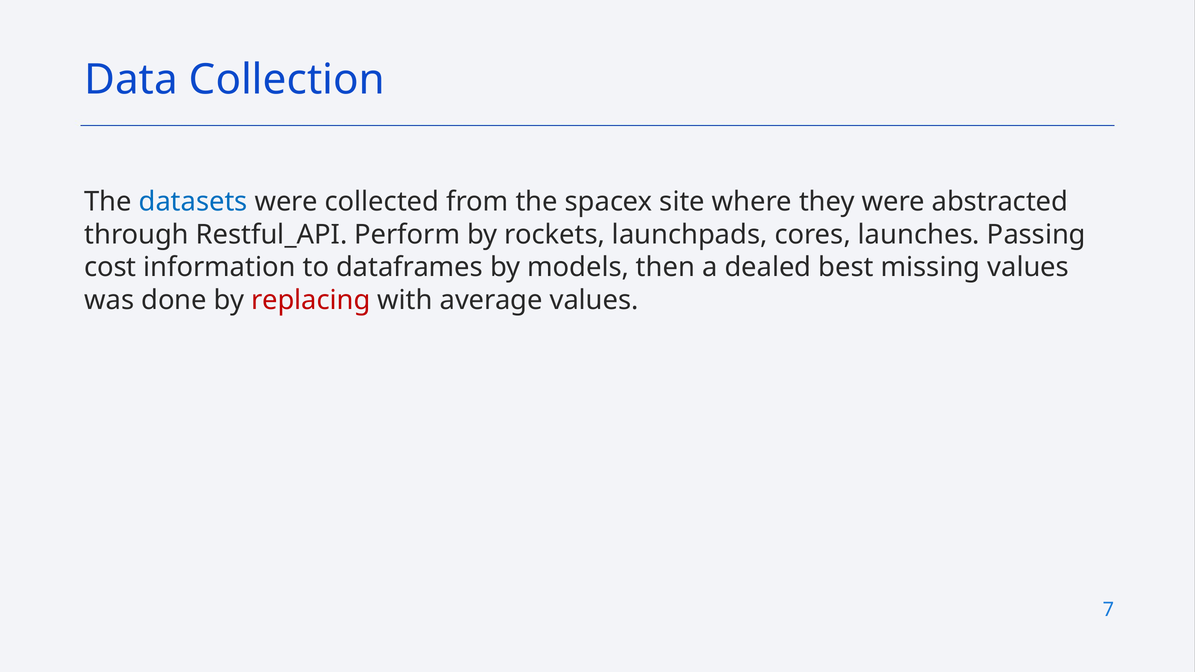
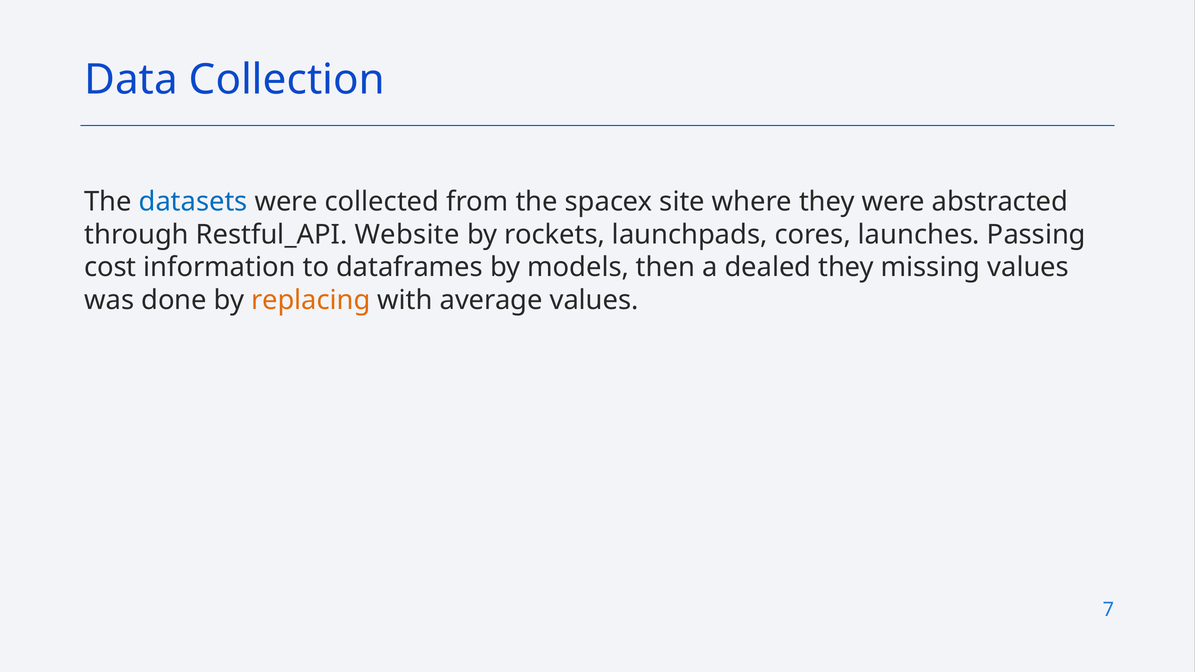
Perform: Perform -> Website (407, 235)
dealed best: best -> they (846, 267)
replacing colour: red -> orange (311, 300)
